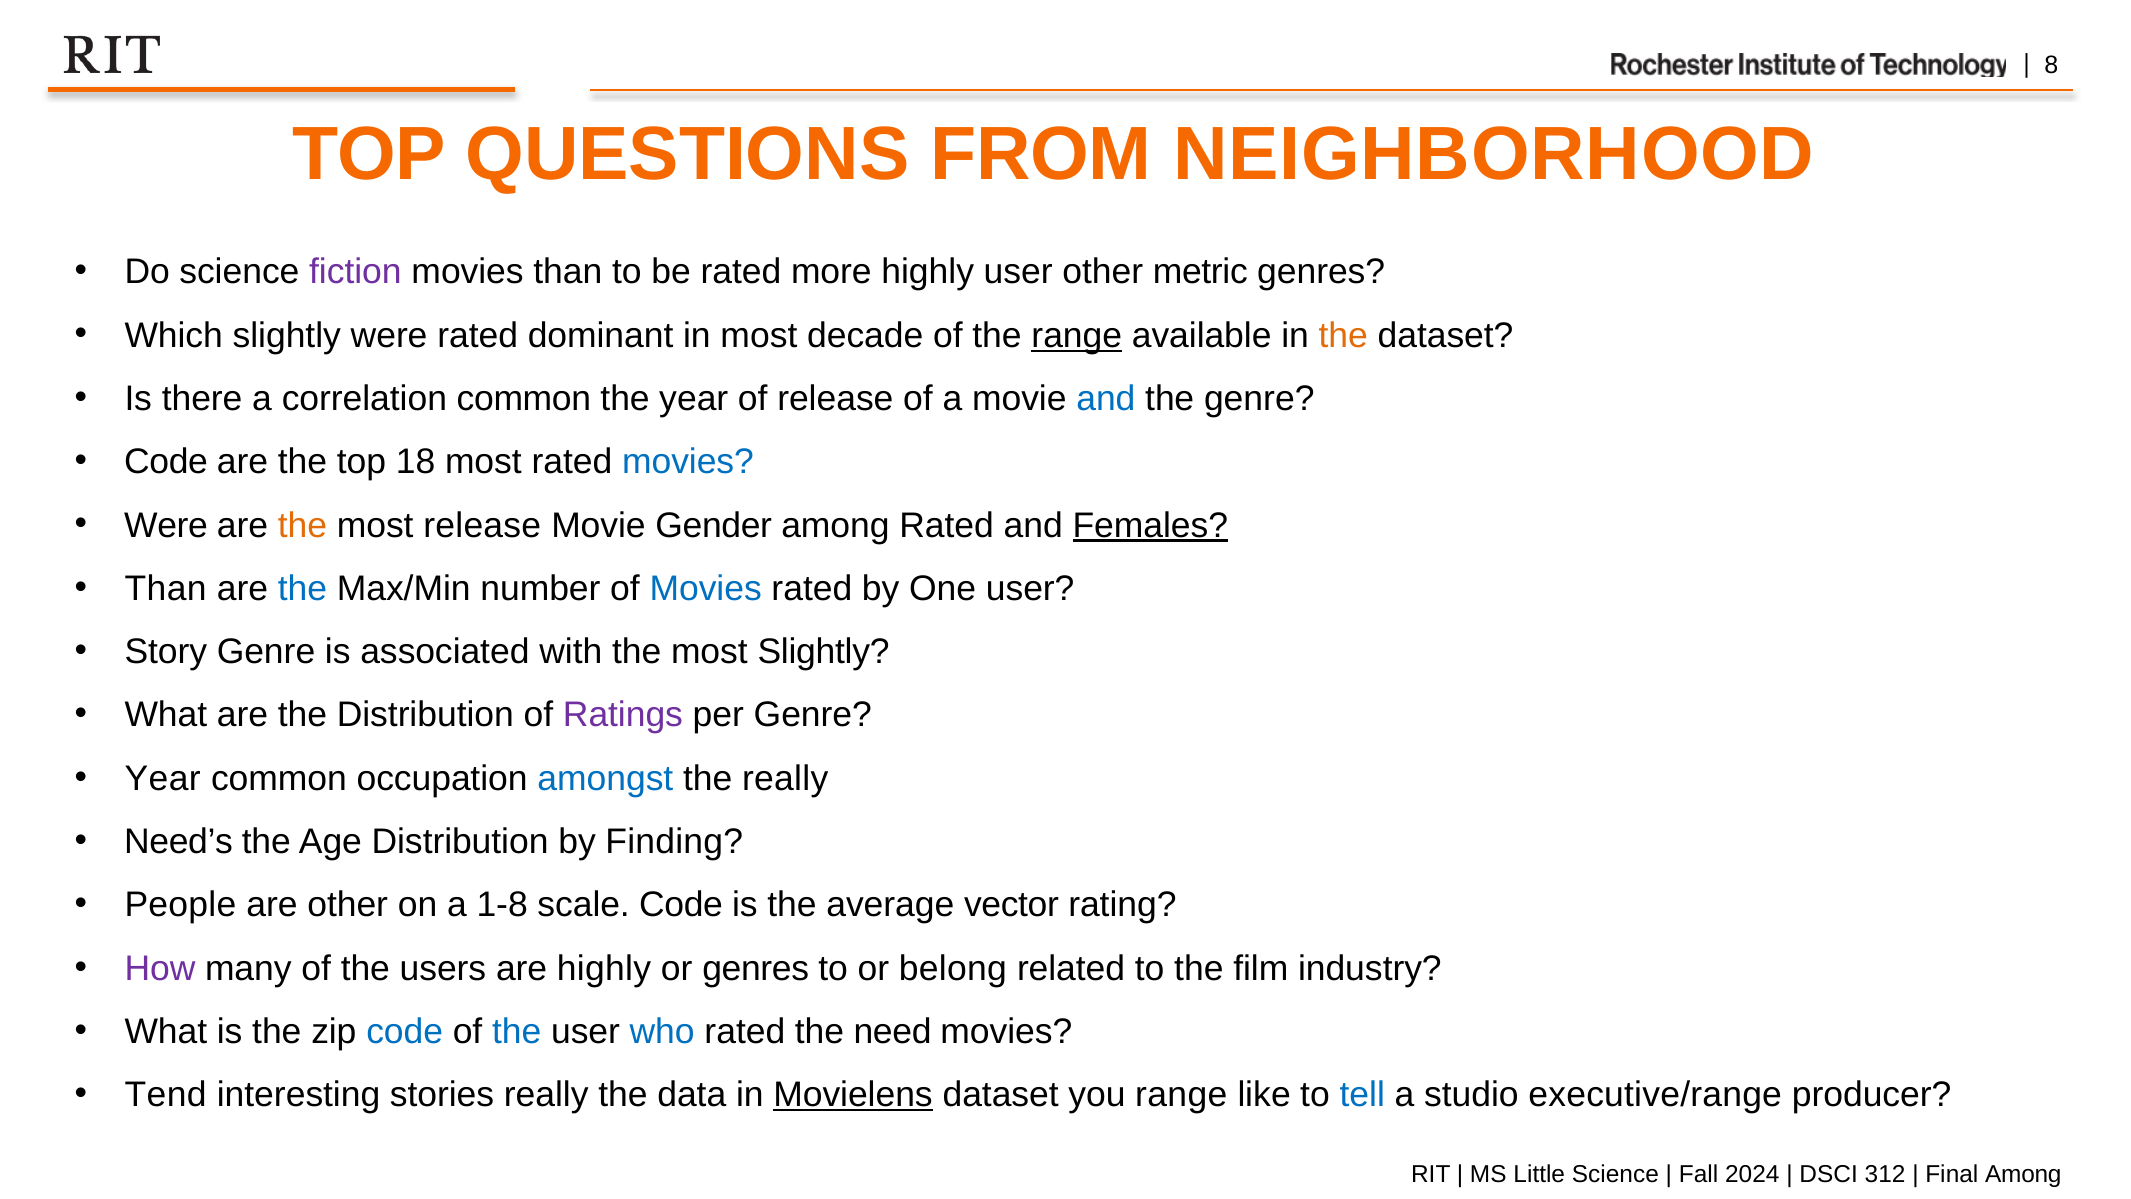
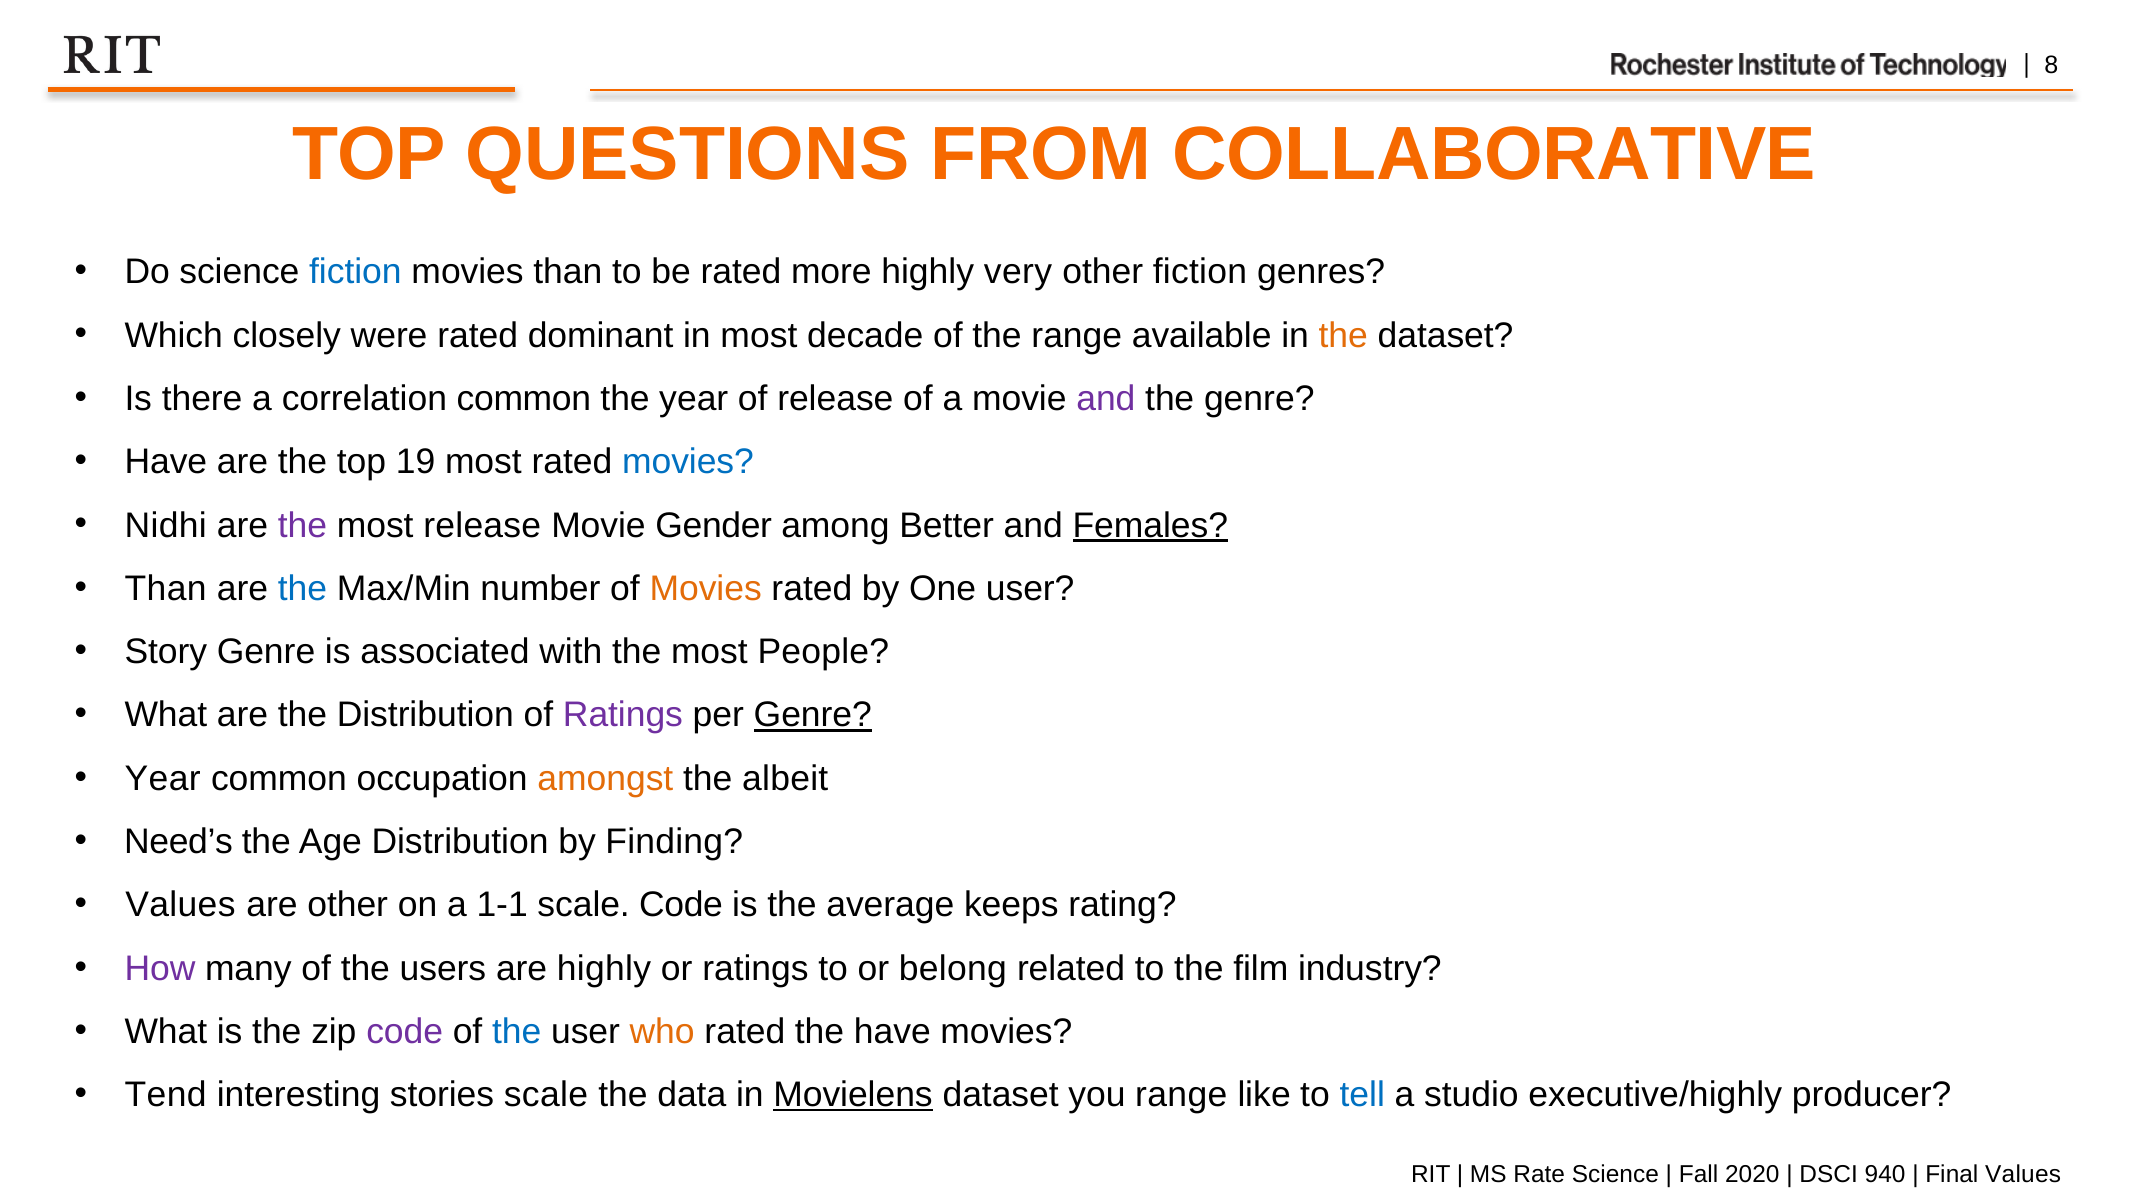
NEIGHBORHOOD: NEIGHBORHOOD -> COLLABORATIVE (1494, 155)
fiction colour: purple -> blue (355, 272)
highly user: user -> very (1018, 272)
other metric: metric -> fiction (1200, 272)
Which slightly: slightly -> closely (287, 335)
range underline: present -> none (1077, 335)
and colour: blue -> purple (1106, 399)
Code: Code -> Have (166, 462)
18: 18 -> 19 (416, 462)
Were: Were -> Nidhi (166, 525)
the colour: orange -> purple (302, 525)
among Rated: Rated -> Better (947, 525)
Movies colour: blue -> orange (706, 588)
most Slightly: Slightly -> People (823, 652)
Genre underline: none -> present (813, 715)
amongst colour: blue -> orange (605, 778)
the really: really -> albeit (785, 778)
People: People -> Values (180, 905)
1-8: 1-8 -> 1-1 (502, 905)
vector: vector -> keeps (1011, 905)
or genres: genres -> ratings (755, 968)
code colour: blue -> purple (405, 1032)
who colour: blue -> orange (662, 1032)
the need: need -> have (892, 1032)
stories really: really -> scale (546, 1095)
executive/range: executive/range -> executive/highly (1655, 1095)
Little: Little -> Rate (1539, 1174)
2024: 2024 -> 2020 (1752, 1174)
312: 312 -> 940 (1885, 1174)
Final Among: Among -> Values (2023, 1174)
